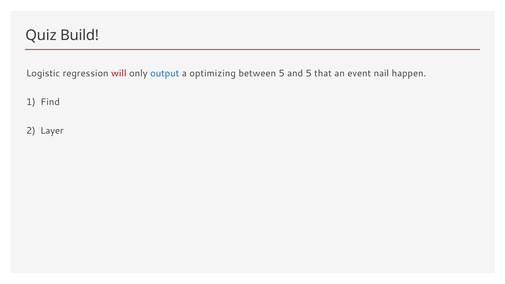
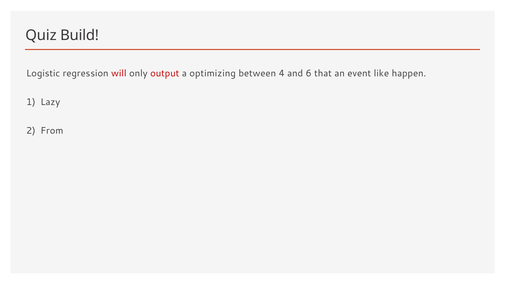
output colour: blue -> red (165, 73)
between 5: 5 -> 4 (282, 73)
and 5: 5 -> 6 (309, 73)
nail: nail -> like (381, 73)
Find: Find -> Lazy (50, 102)
Layer: Layer -> From (52, 131)
